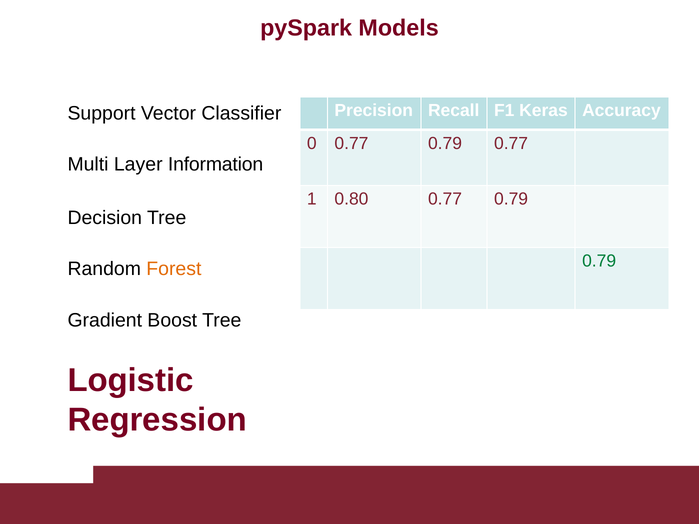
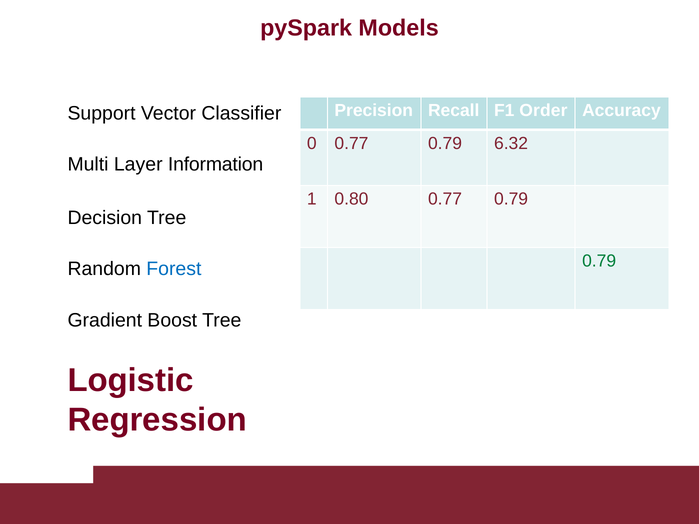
Keras: Keras -> Order (543, 111)
0.79 0.77: 0.77 -> 6.32 (511, 144)
Forest colour: orange -> blue (174, 269)
